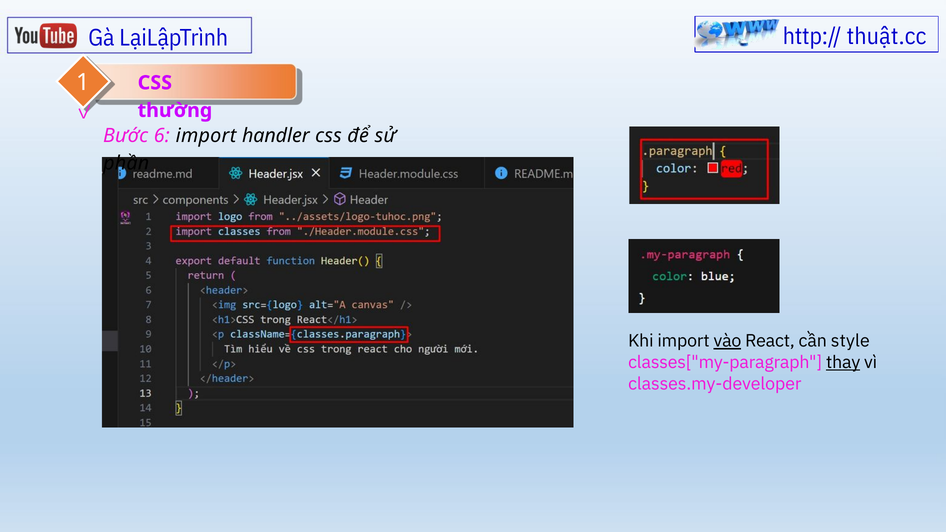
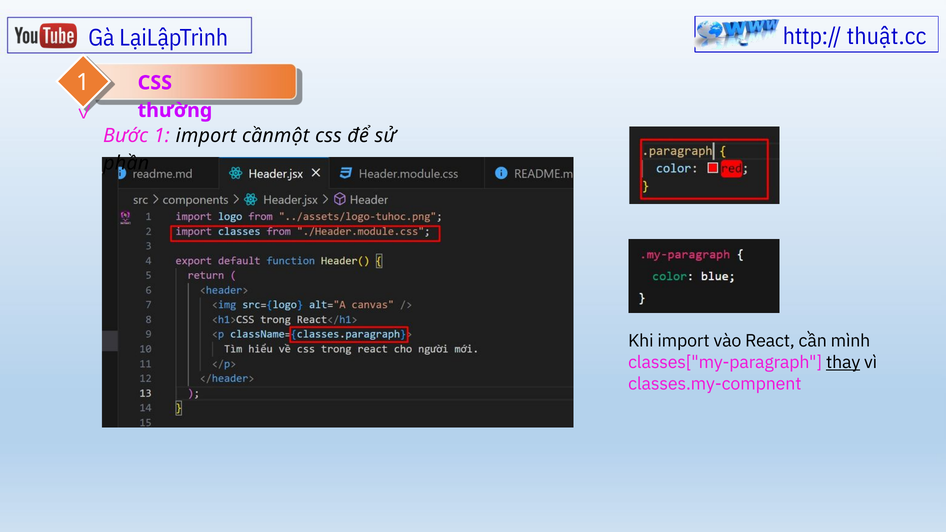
Bước 6: 6 -> 1 (162, 136)
handler: handler -> cầnmột (276, 136)
vào underline: present -> none (727, 341)
style: style -> mình (850, 341)
classes.my-developer: classes.my-developer -> classes.my-compnent (715, 384)
